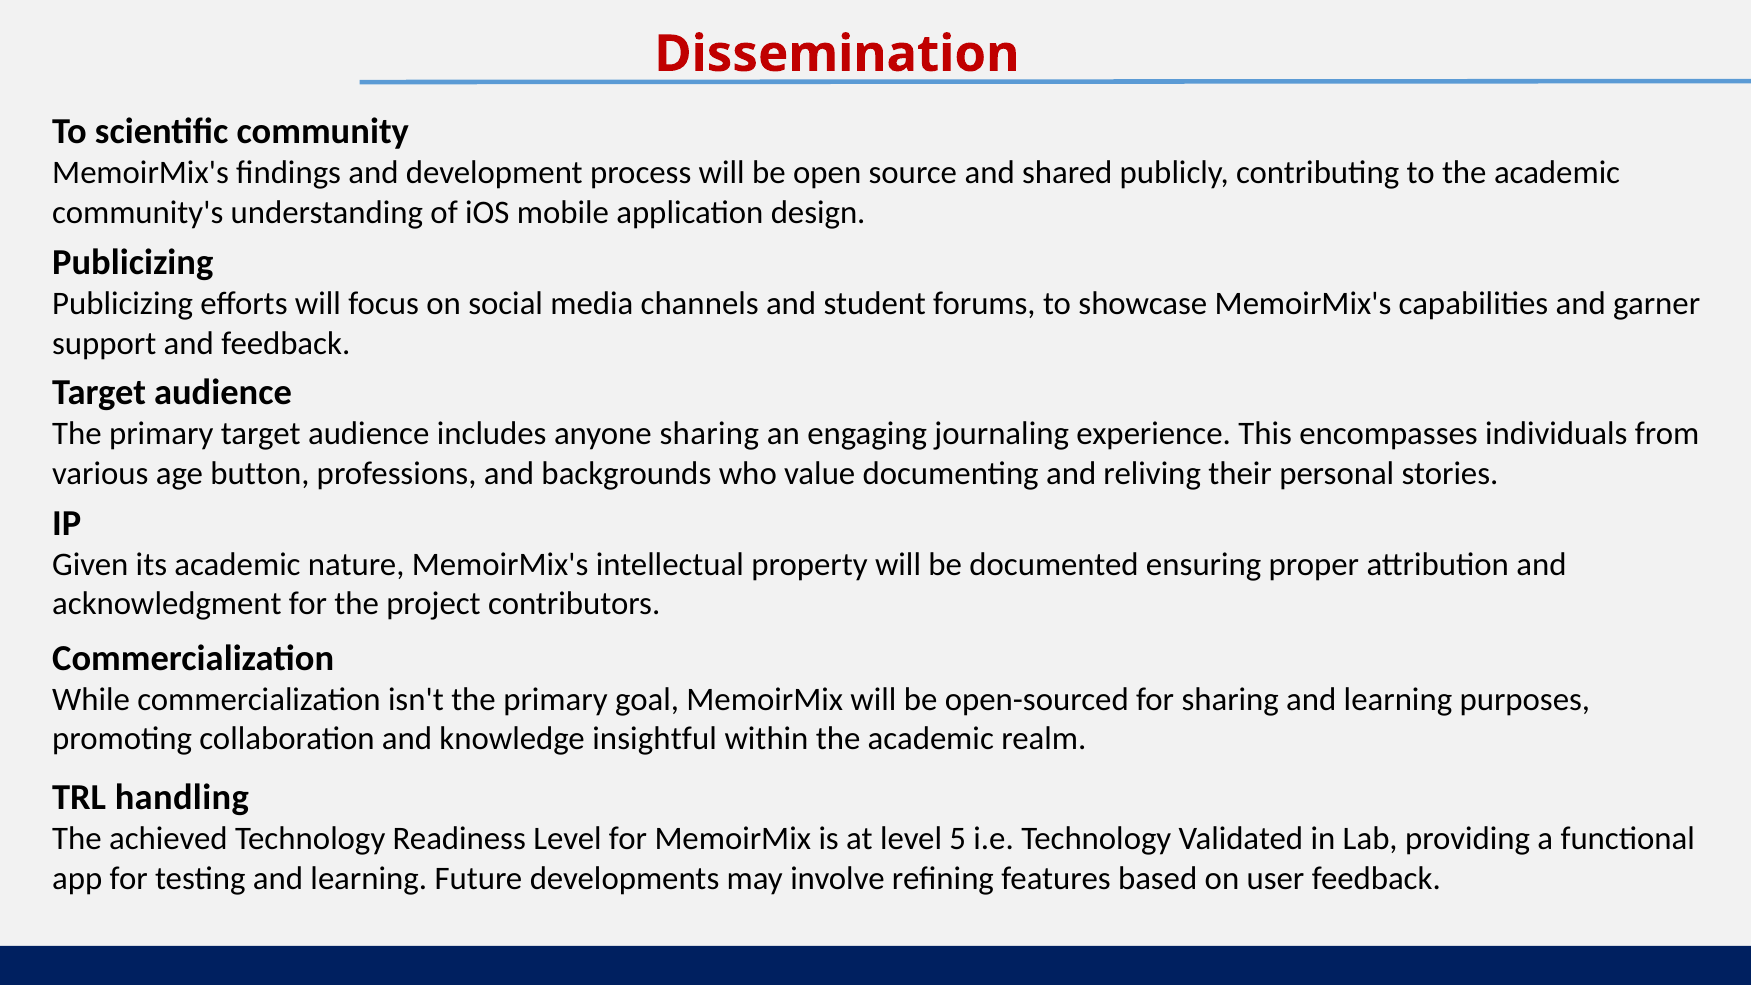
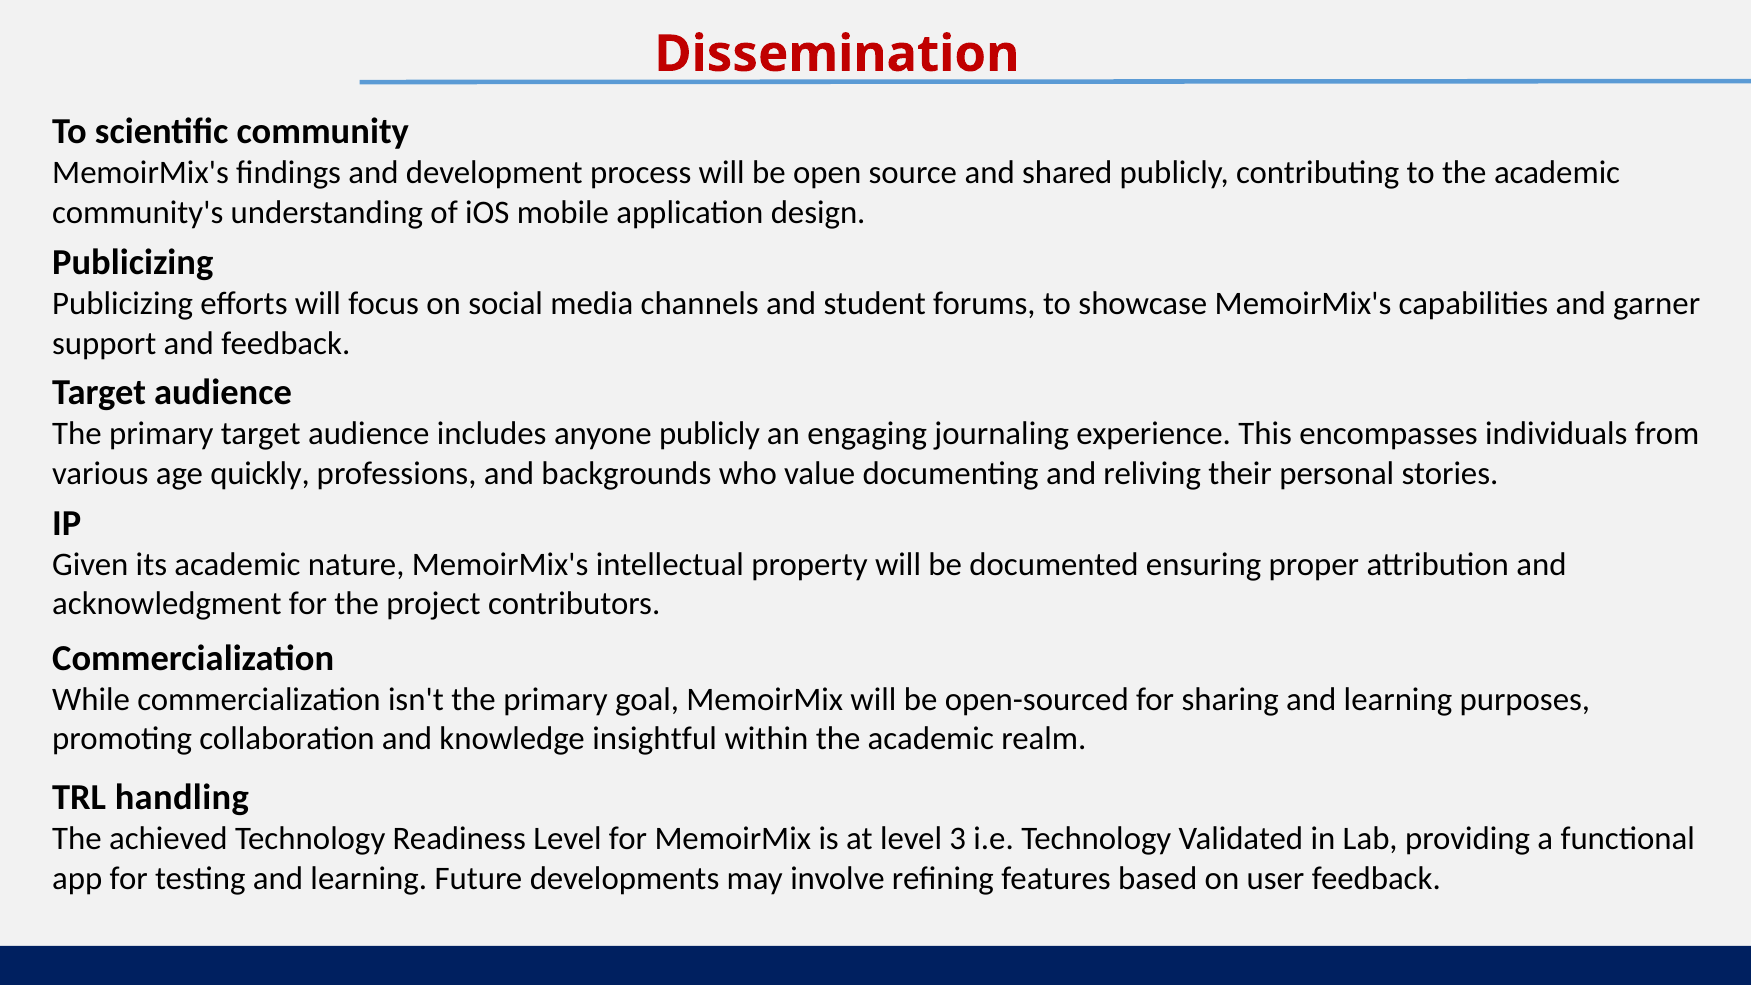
anyone sharing: sharing -> publicly (710, 434)
button: button -> quickly (260, 473)
5: 5 -> 3 (958, 839)
